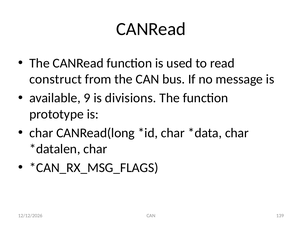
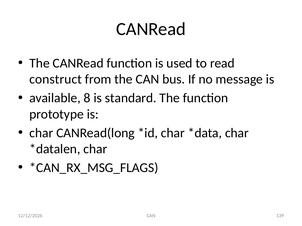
9: 9 -> 8 (87, 98)
divisions: divisions -> standard (131, 98)
